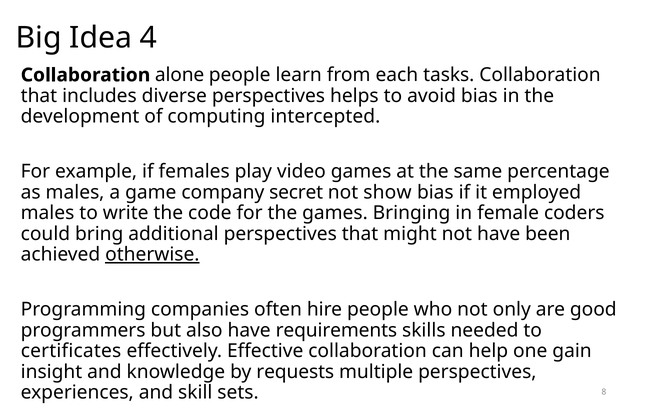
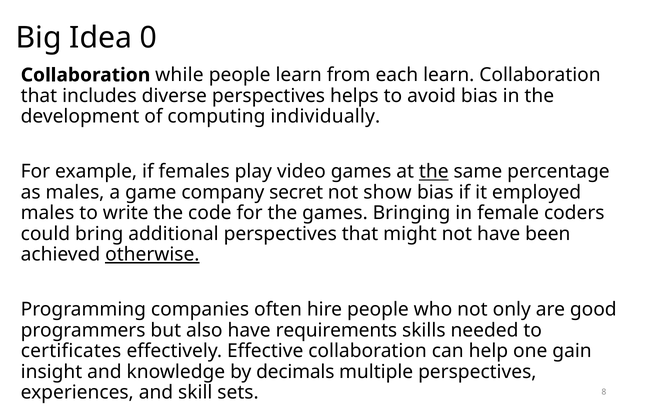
4: 4 -> 0 (148, 38)
alone: alone -> while (179, 75)
each tasks: tasks -> learn (449, 75)
intercepted: intercepted -> individually (325, 117)
the underline: none -> present (434, 172)
requests: requests -> decimals (295, 372)
